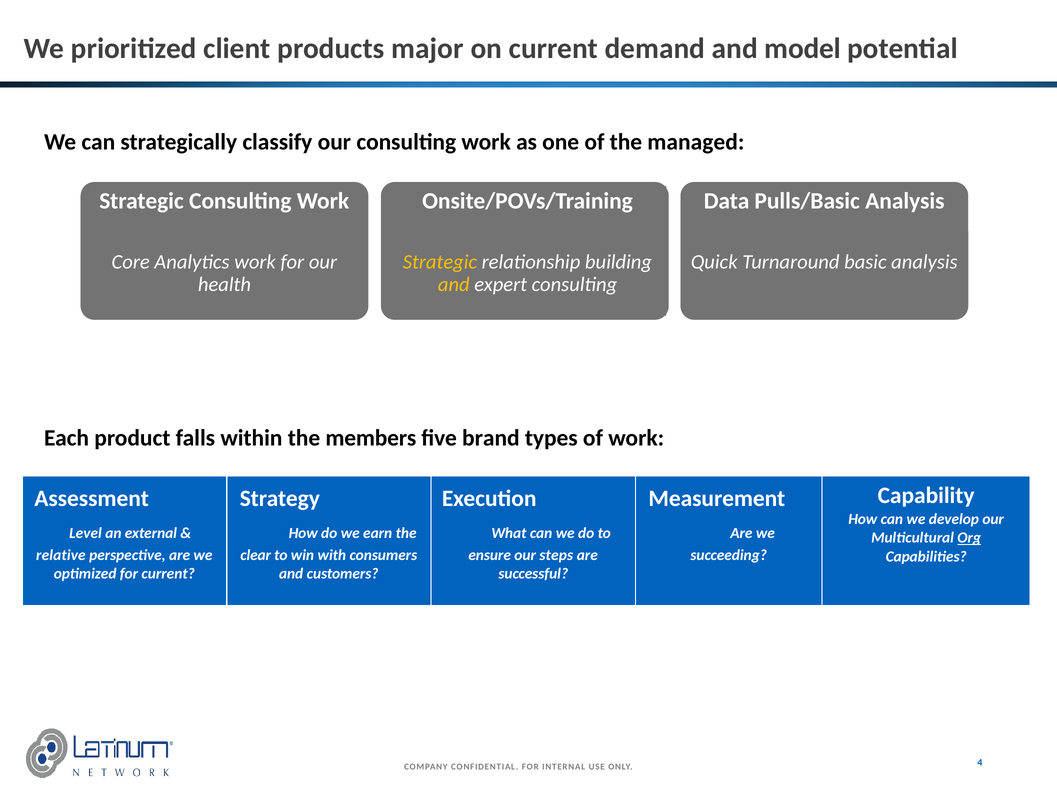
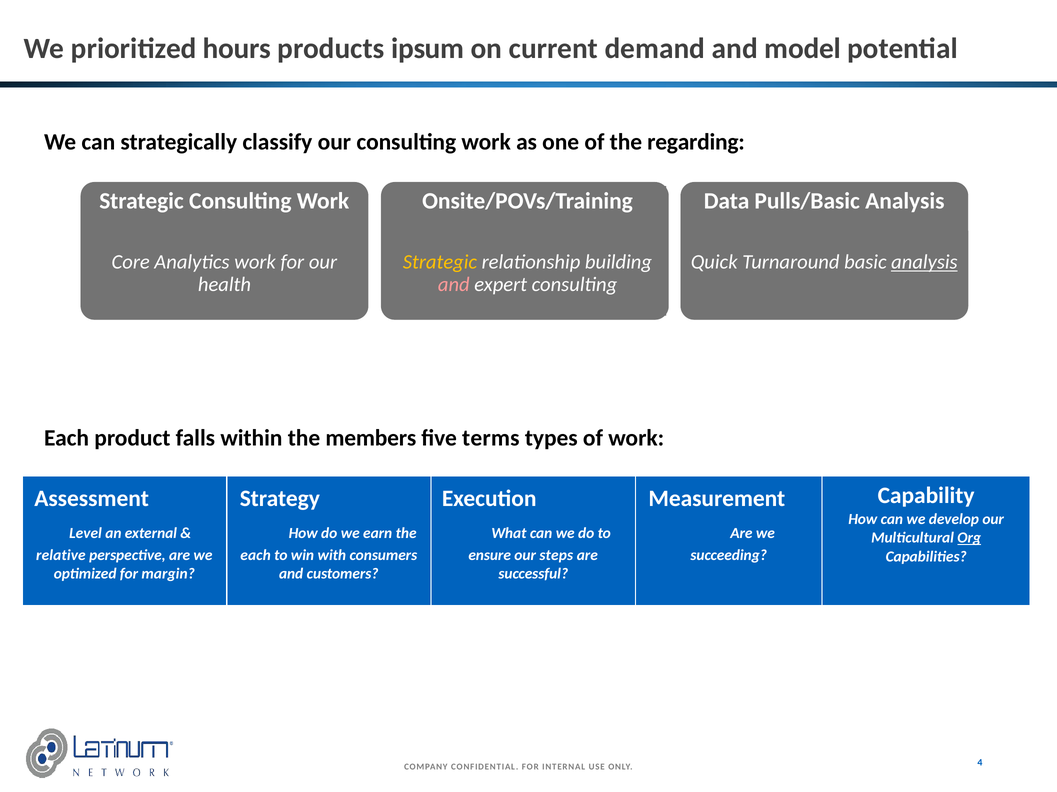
client: client -> hours (237, 49)
major: major -> ipsum (428, 49)
managed: managed -> regarding (696, 142)
analysis underline: none -> present (924, 262)
and colour: yellow -> pink (454, 285)
brand: brand -> terms (491, 438)
clear: clear -> each (256, 555)
for current: current -> margin (168, 574)
